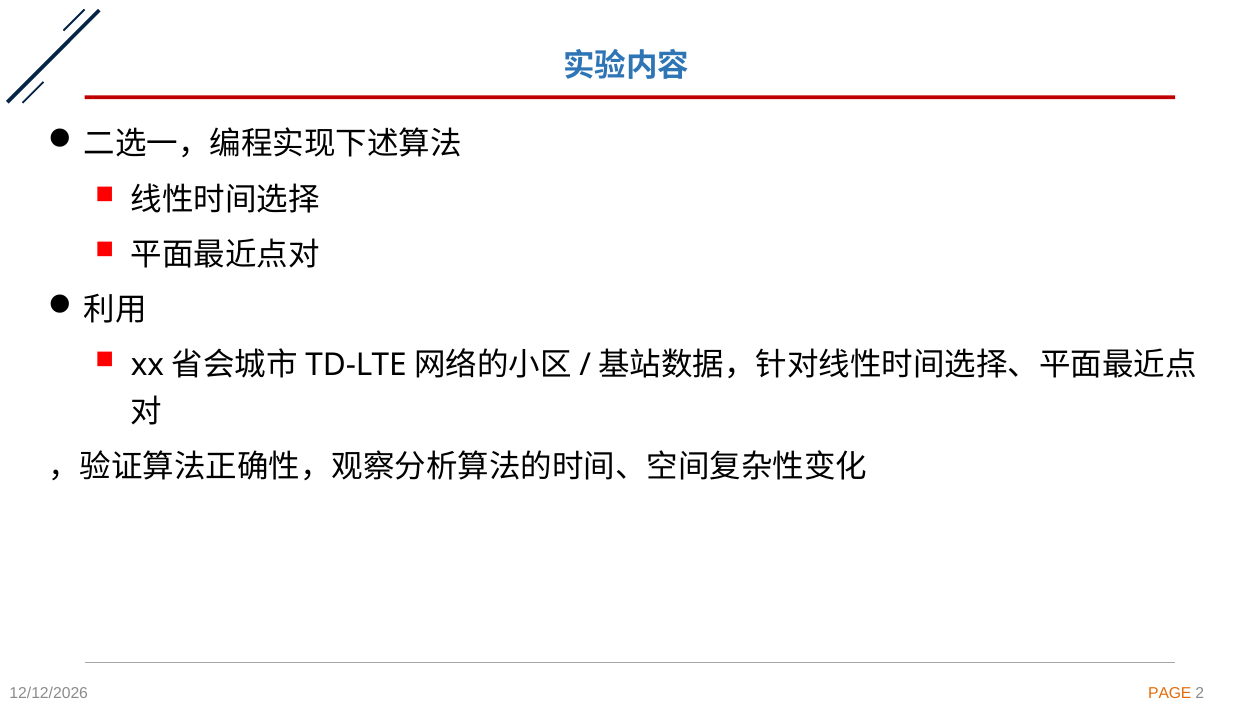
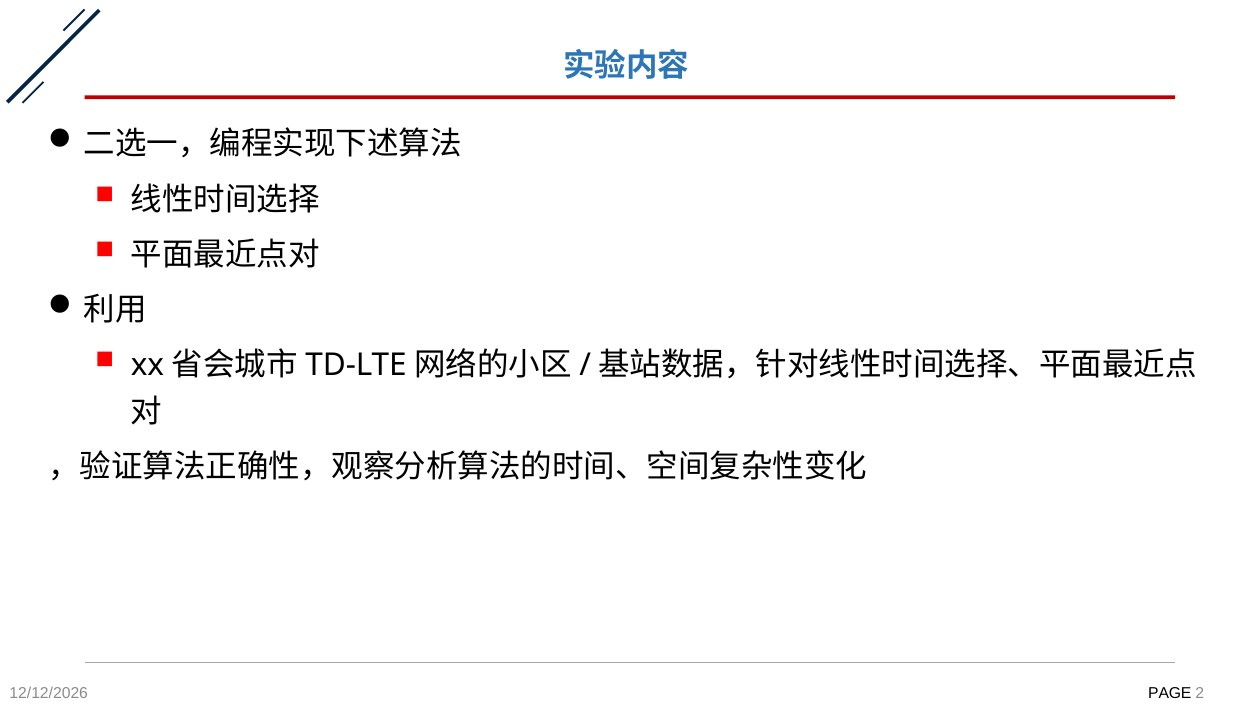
PAGE colour: orange -> black (1170, 694)
